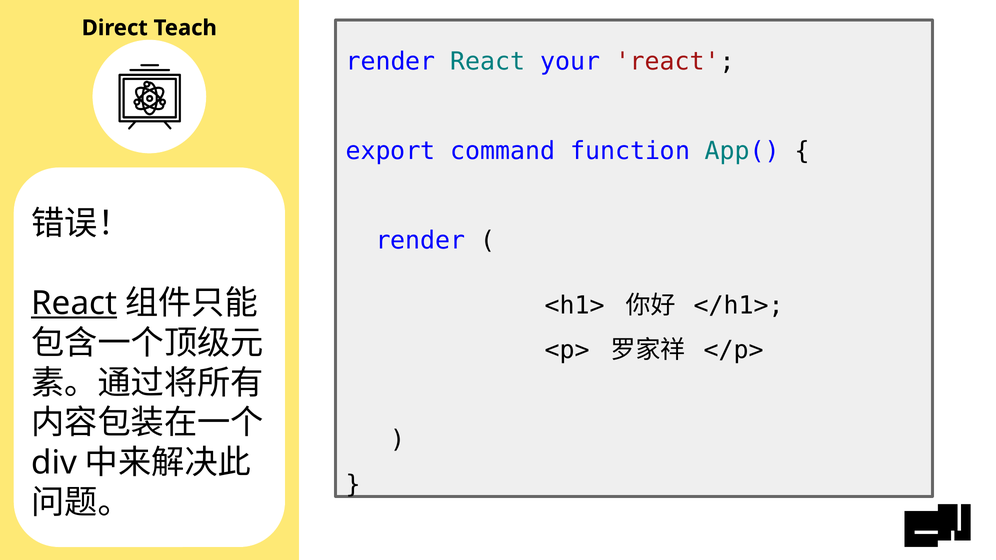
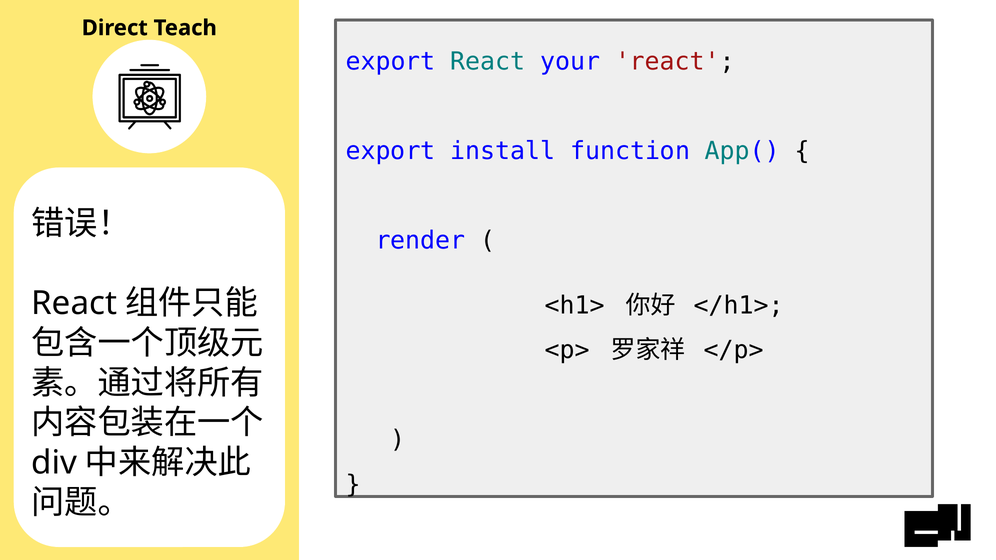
render: render -> export (391, 62)
command: command -> install (503, 151)
React underline: present -> none (74, 304)
